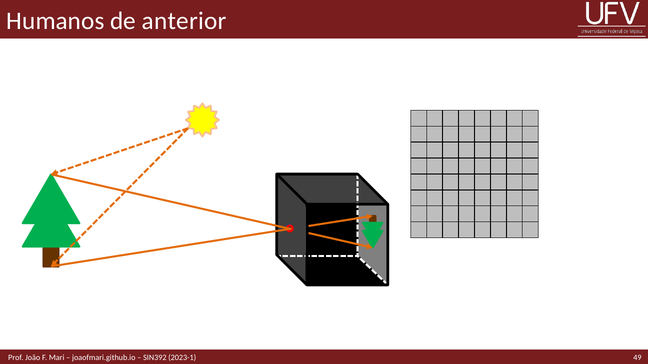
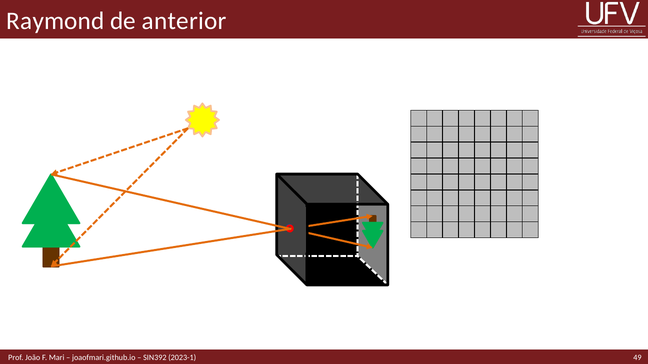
Humanos: Humanos -> Raymond (55, 21)
